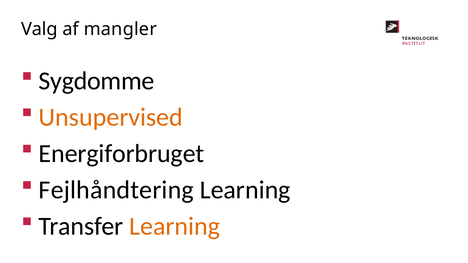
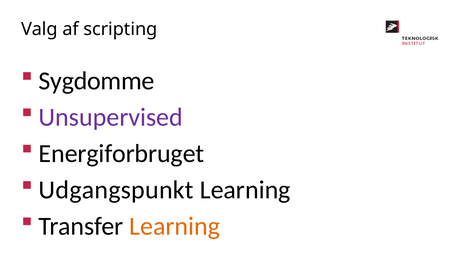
mangler: mangler -> scripting (120, 29)
Unsupervised colour: orange -> purple (111, 117)
Fejlhåndtering: Fejlhåndtering -> Udgangspunkt (116, 190)
